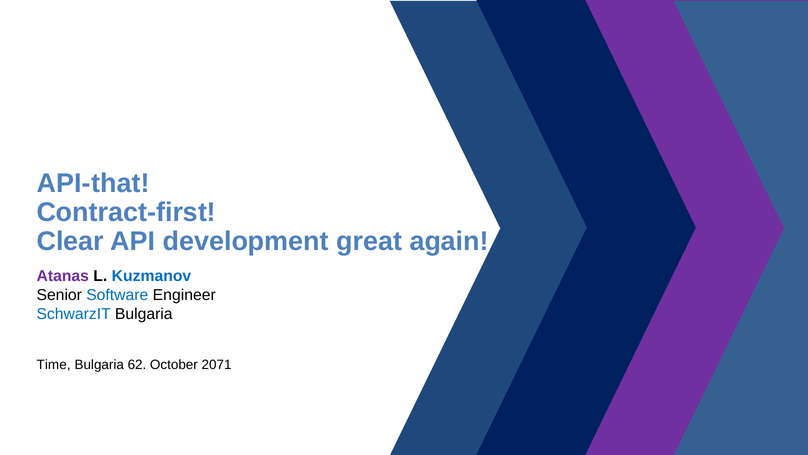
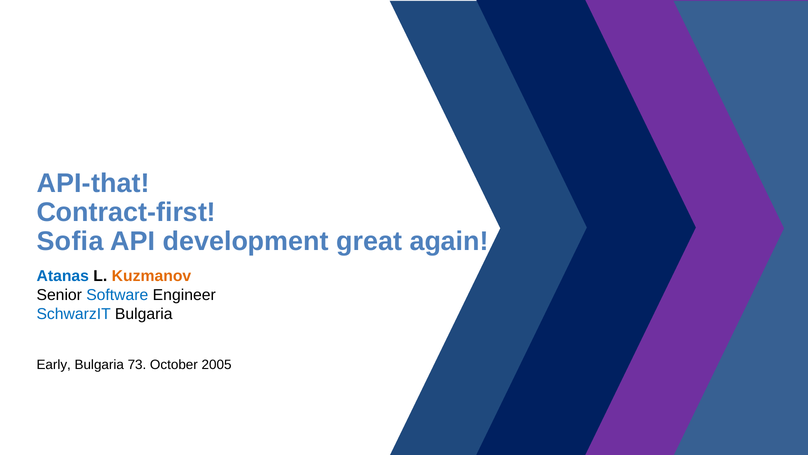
Clear: Clear -> Sofia (70, 241)
Atanas colour: purple -> blue (63, 276)
Kuzmanov colour: blue -> orange (151, 276)
Time: Time -> Early (54, 365)
62: 62 -> 73 (137, 365)
2071: 2071 -> 2005 (217, 365)
